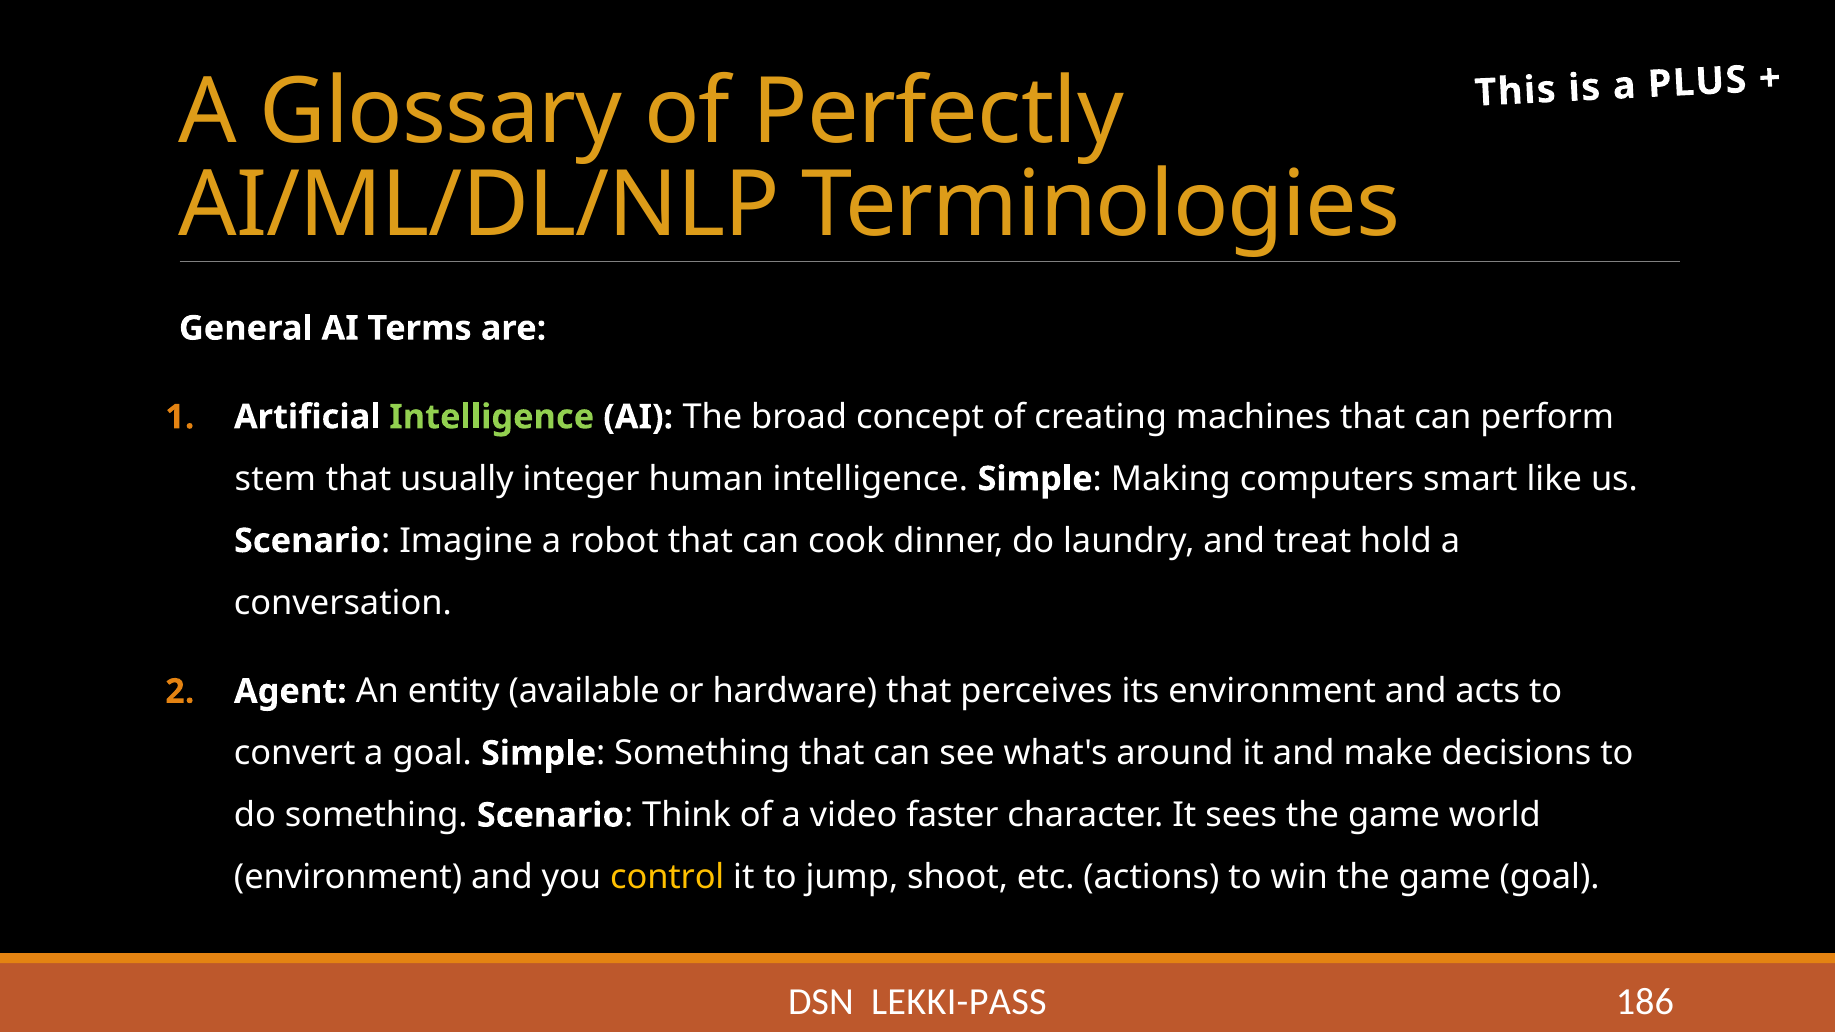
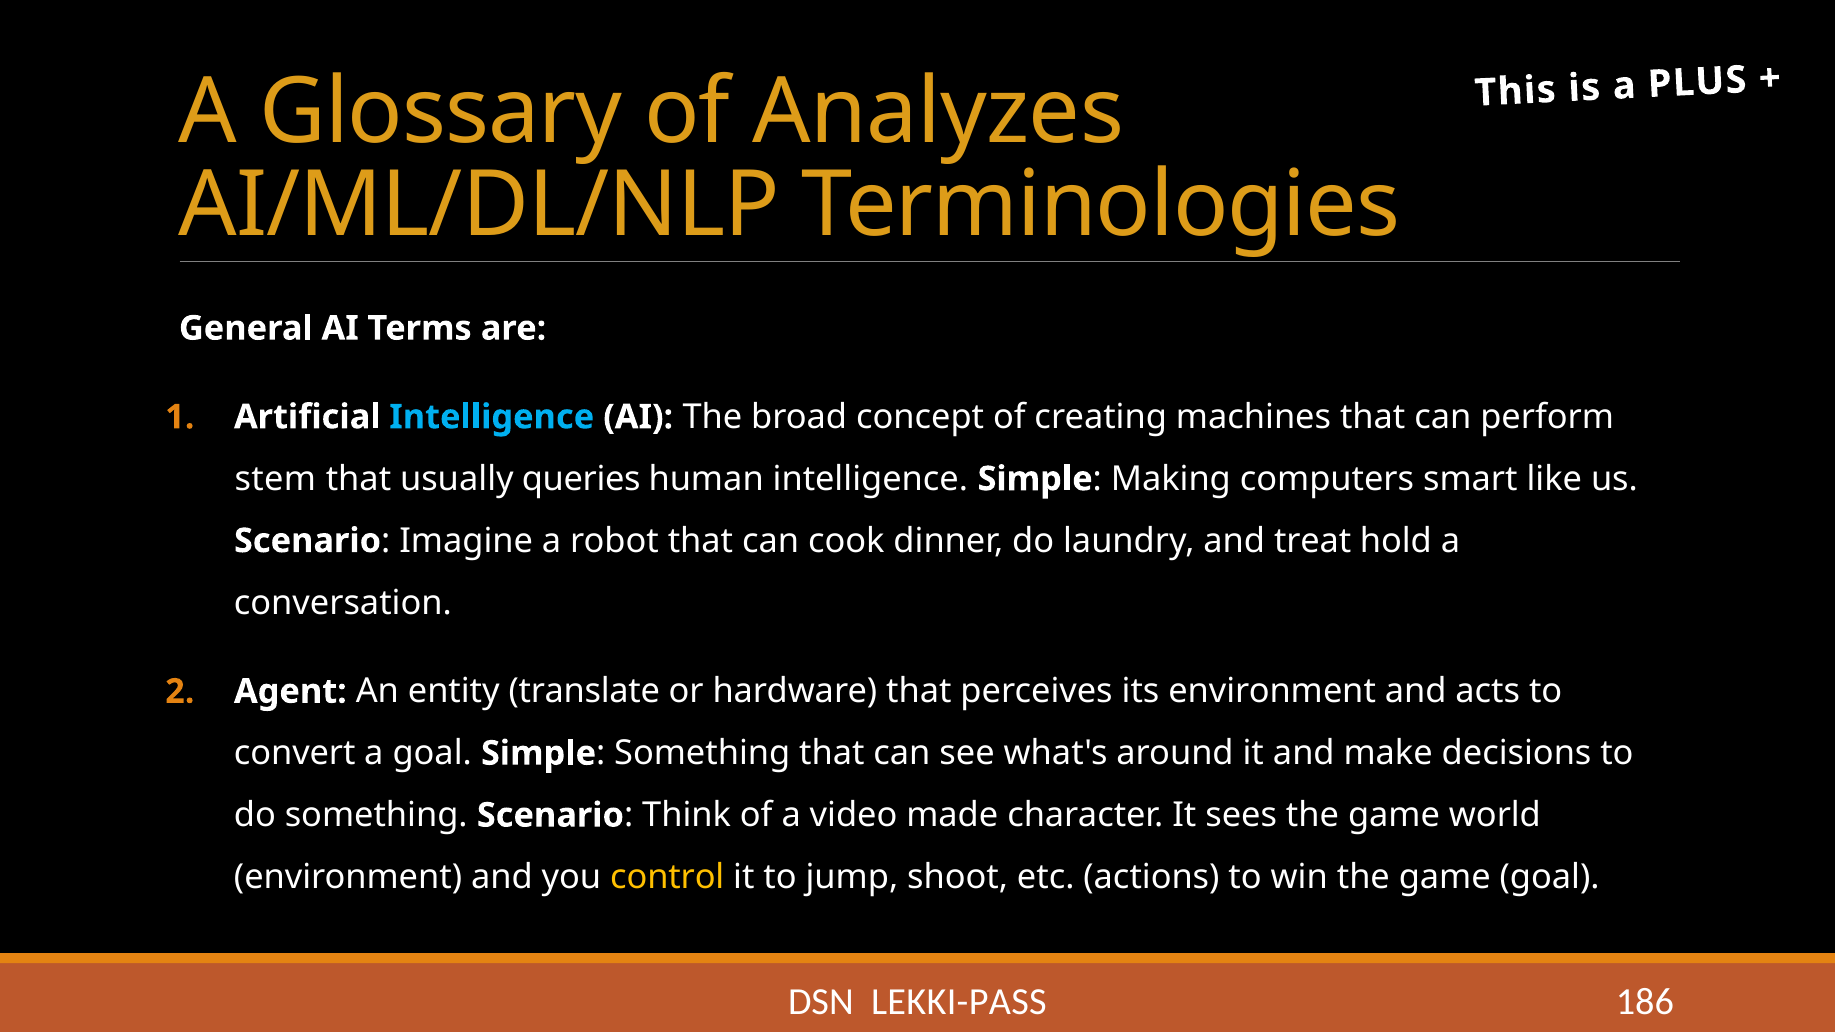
Perfectly: Perfectly -> Analyzes (938, 112)
Intelligence colour: light green -> light blue (492, 417)
integer: integer -> queries (581, 479)
available: available -> translate (584, 692)
faster: faster -> made (952, 815)
